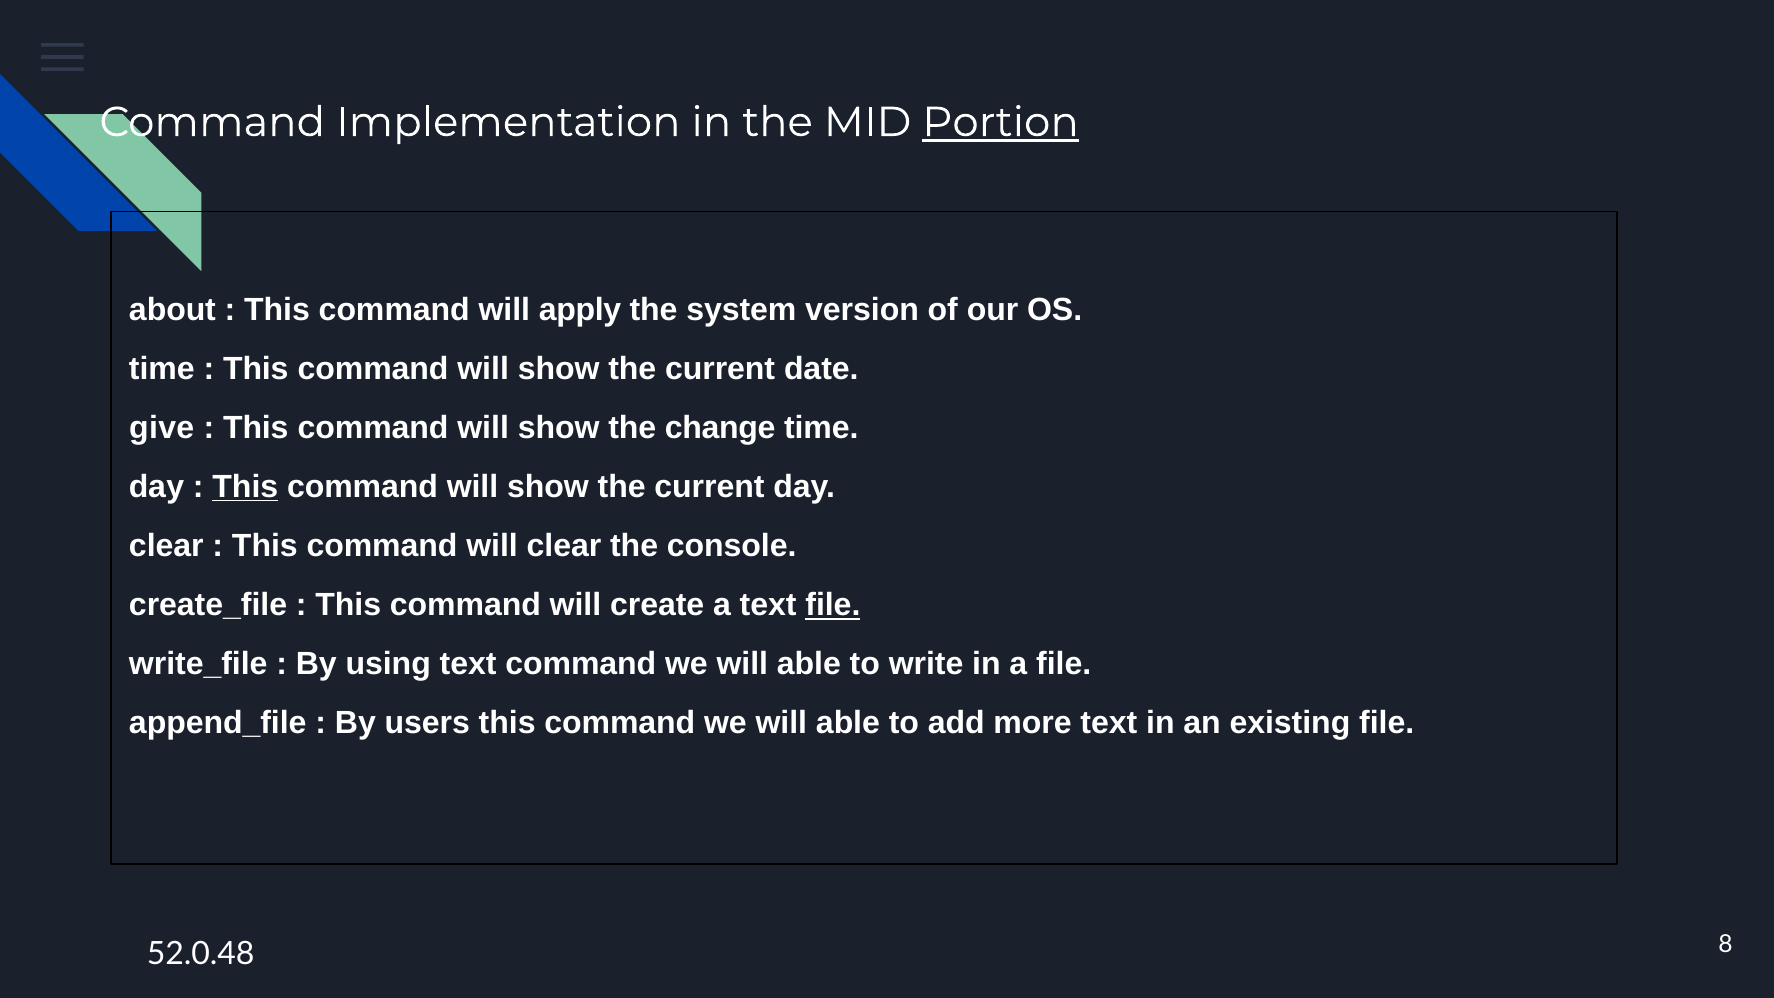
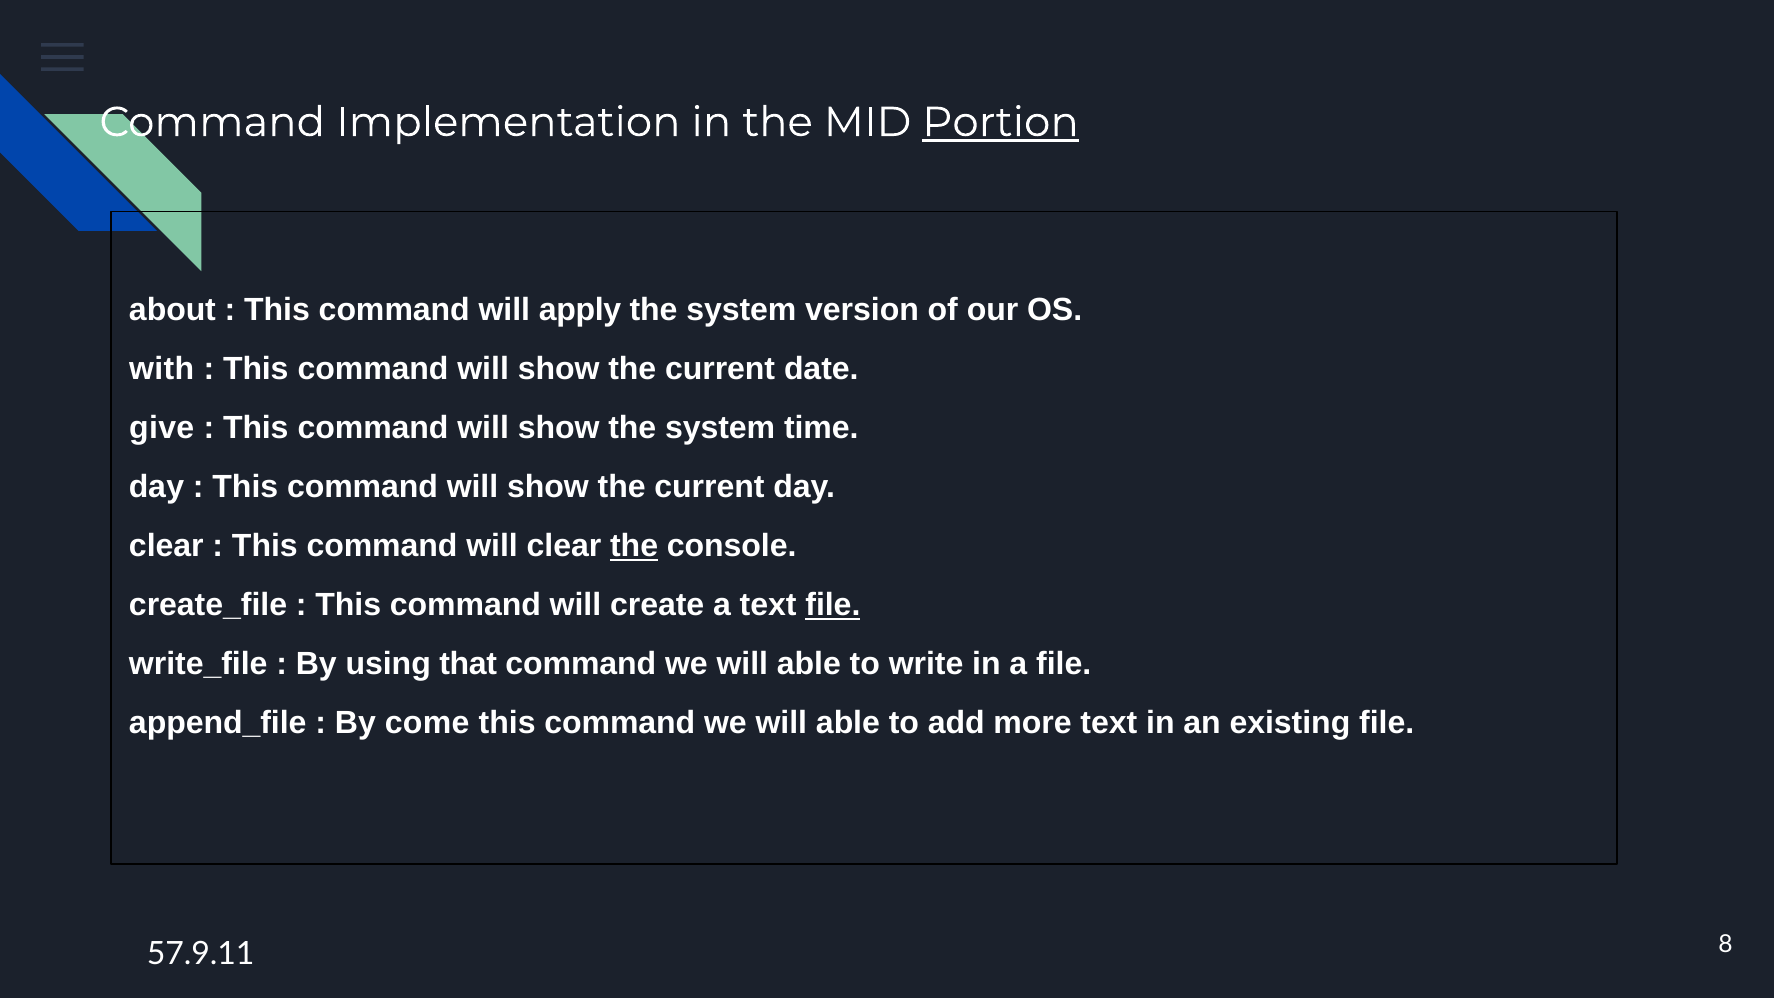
time: time -> with (162, 369)
show the change: change -> system (720, 428)
This underline: present -> none (245, 487)
the underline: none -> present (634, 546)
using text: text -> that (468, 664)
users: users -> come (427, 723)
52.0.48: 52.0.48 -> 57.9.11 (201, 954)
